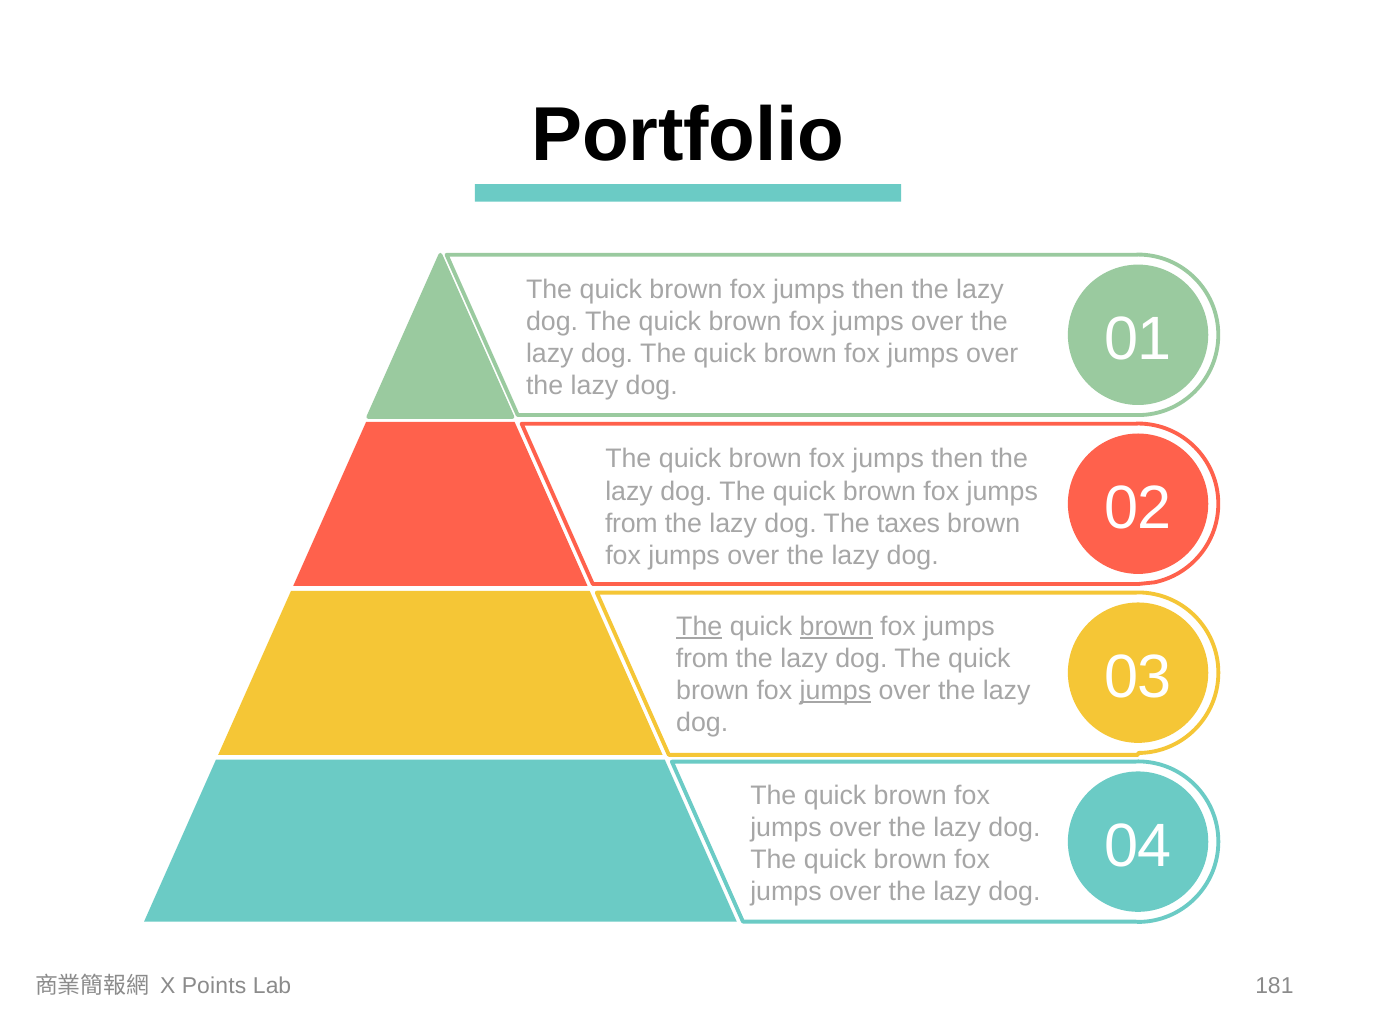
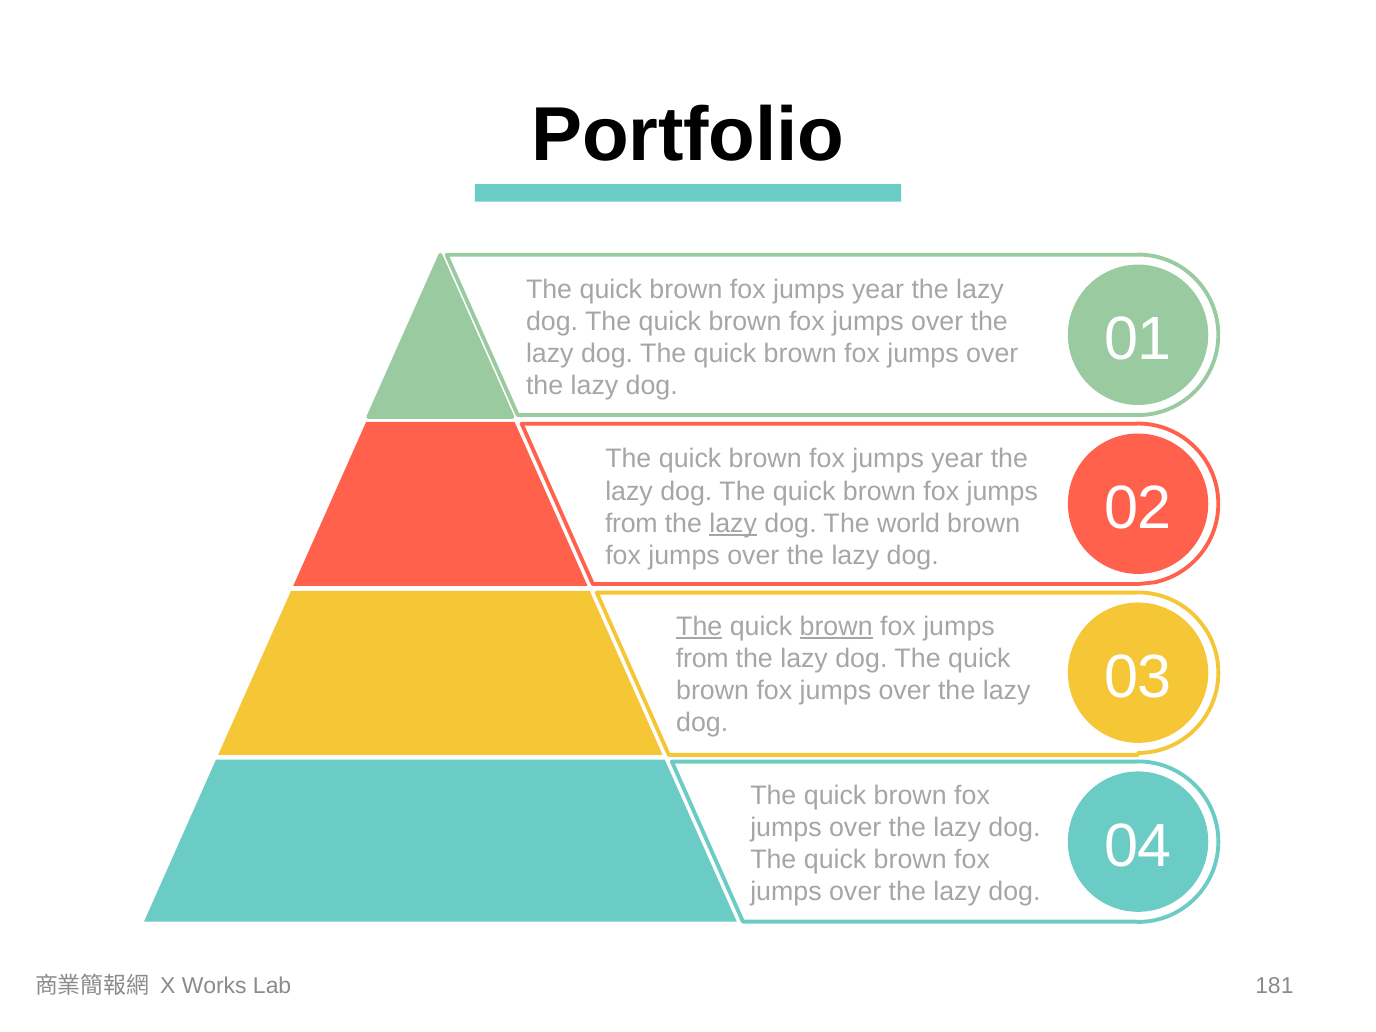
then: then -> year (878, 290)
then: then -> year (957, 459)
lazy underline: none -> present (733, 523)
taxes: taxes -> world (909, 523)
jumps underline: present -> none (835, 691)
Points: Points -> Works (214, 986)
